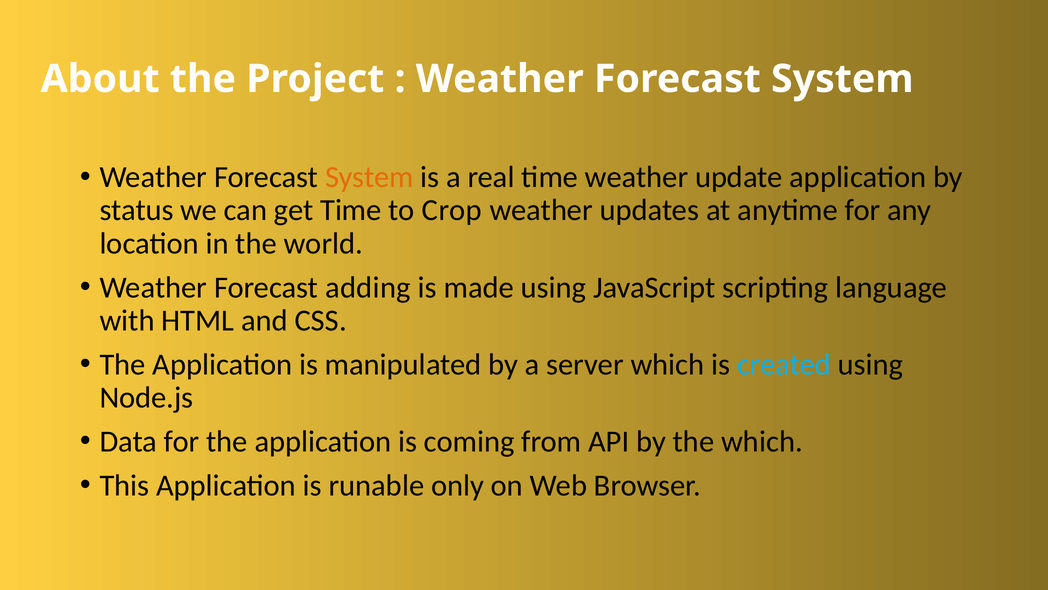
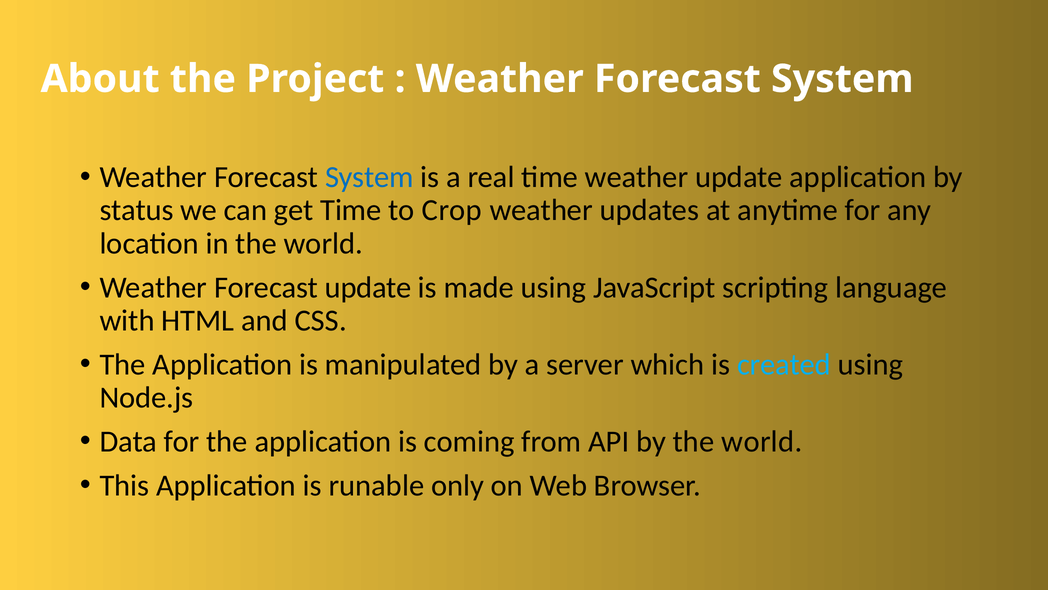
System colour: orange -> blue (369, 177)
Forecast adding: adding -> update (368, 287)
by the which: which -> world (762, 441)
